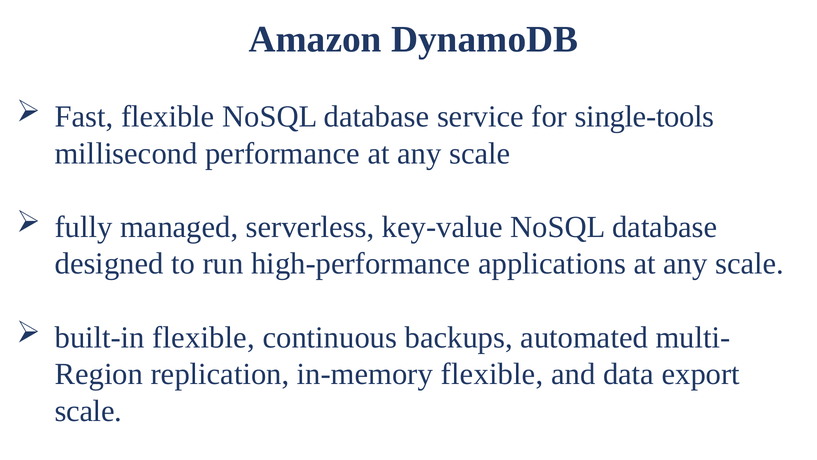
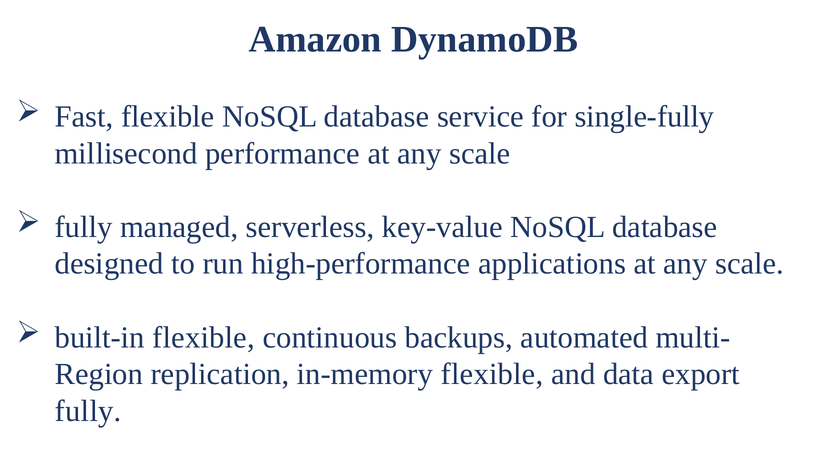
single-tools: single-tools -> single-fully (644, 117)
scale: scale -> fully (88, 411)
